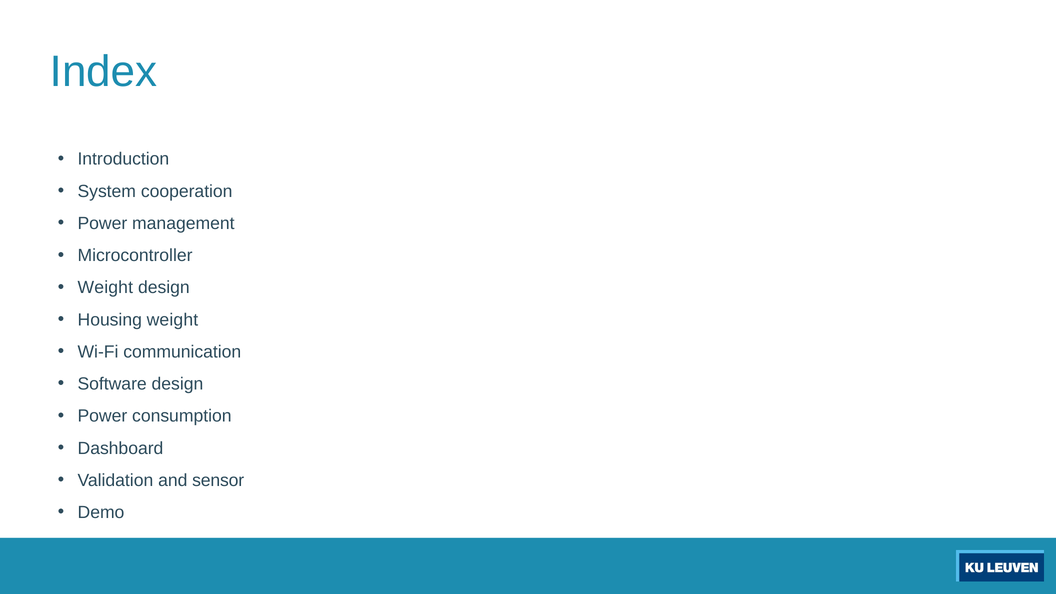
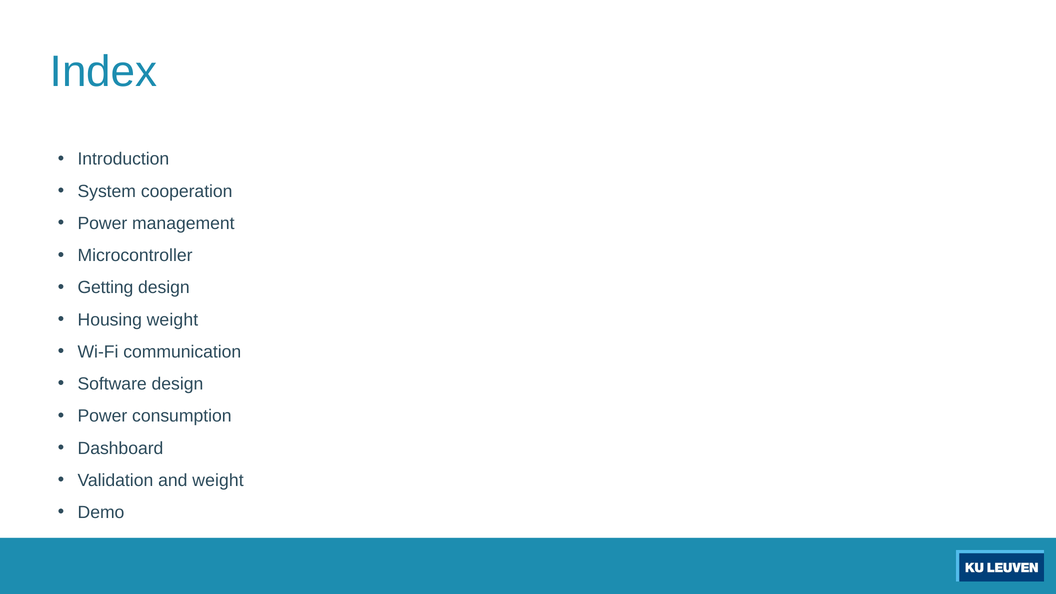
Weight: Weight -> Getting (105, 288)
and sensor: sensor -> weight (218, 480)
